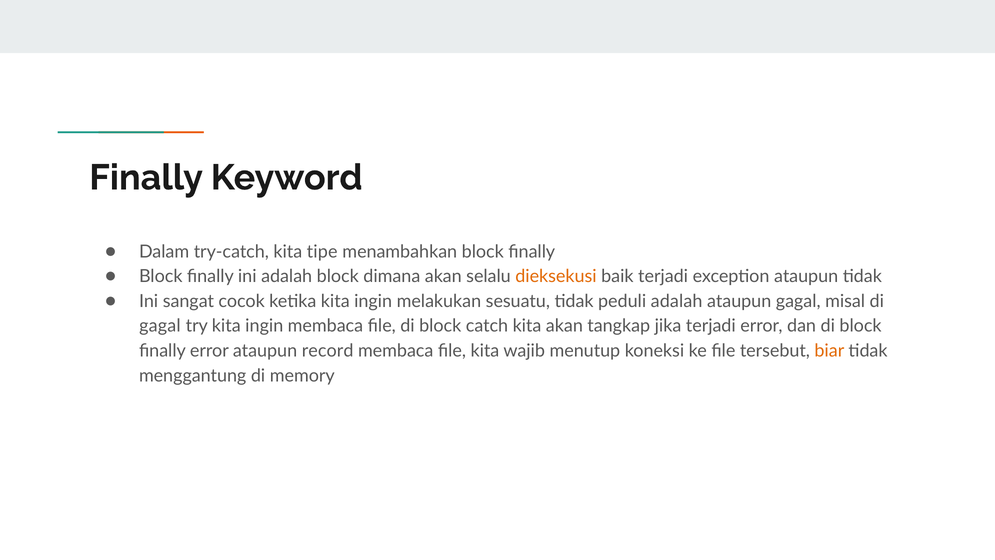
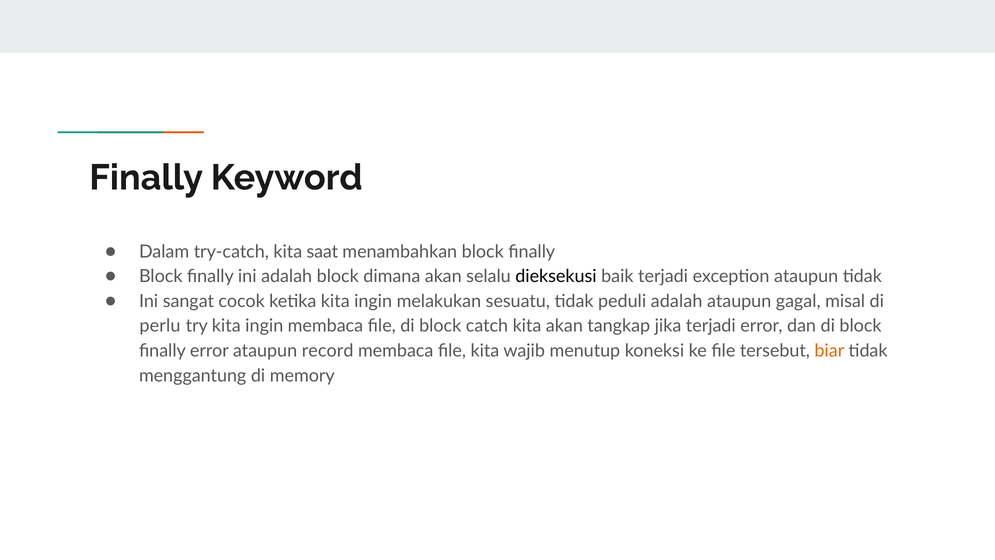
tipe: tipe -> saat (322, 251)
dieksekusi colour: orange -> black (556, 276)
gagal: gagal -> perlu (160, 326)
